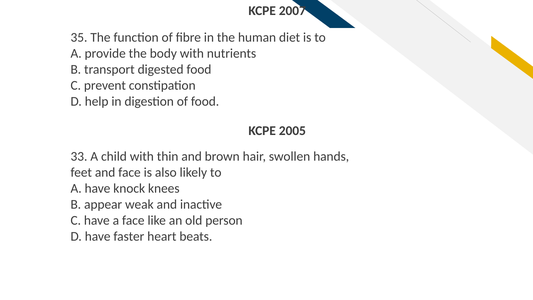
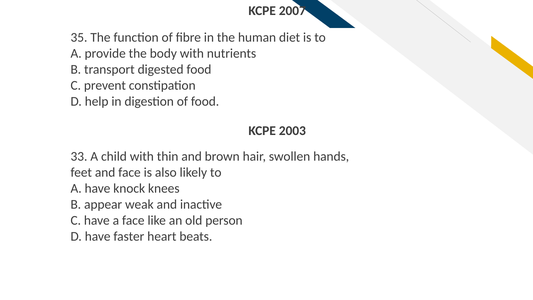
2005: 2005 -> 2003 (292, 131)
